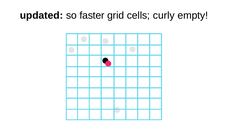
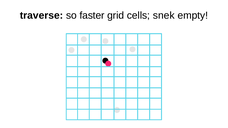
updated: updated -> traverse (41, 15)
curly: curly -> snek (164, 15)
